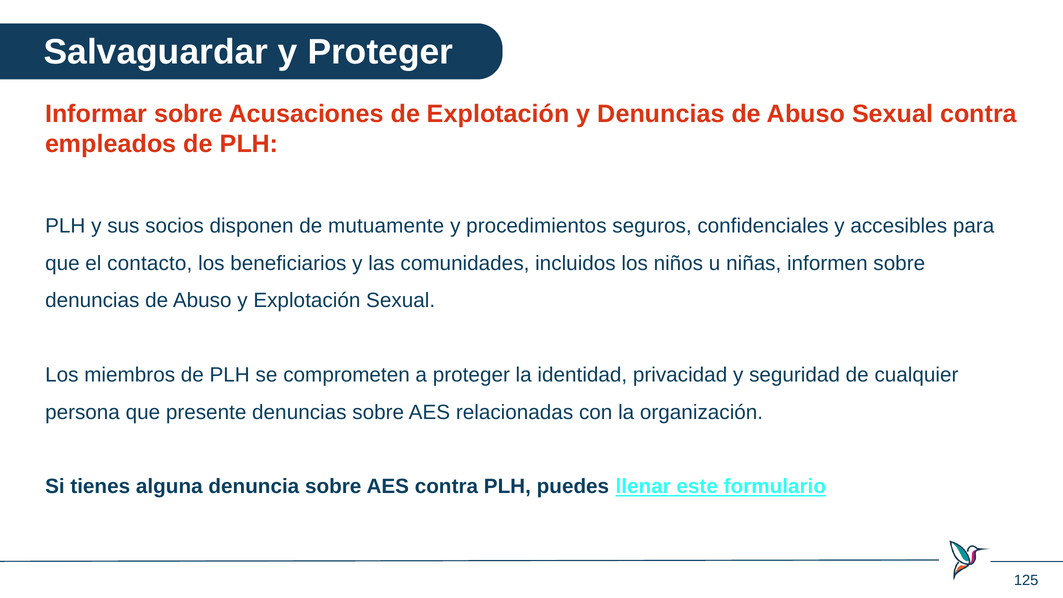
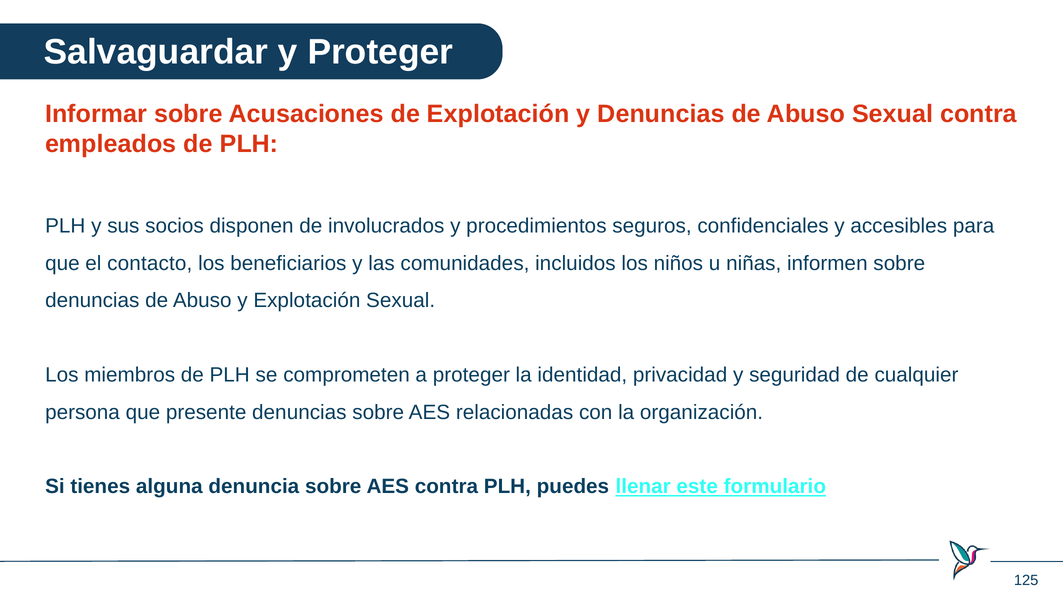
mutuamente: mutuamente -> involucrados (386, 226)
